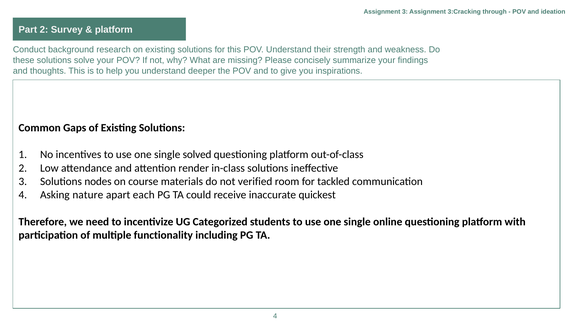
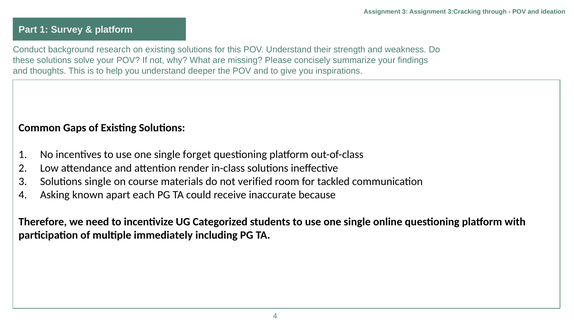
Part 2: 2 -> 1 (44, 30)
solved: solved -> forget (197, 155)
Solutions nodes: nodes -> single (98, 181)
nature: nature -> known (88, 195)
quickest: quickest -> because (317, 195)
functionality: functionality -> immediately (163, 235)
